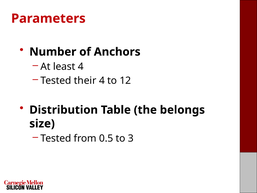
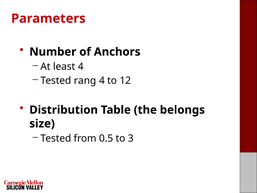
their: their -> rang (85, 81)
